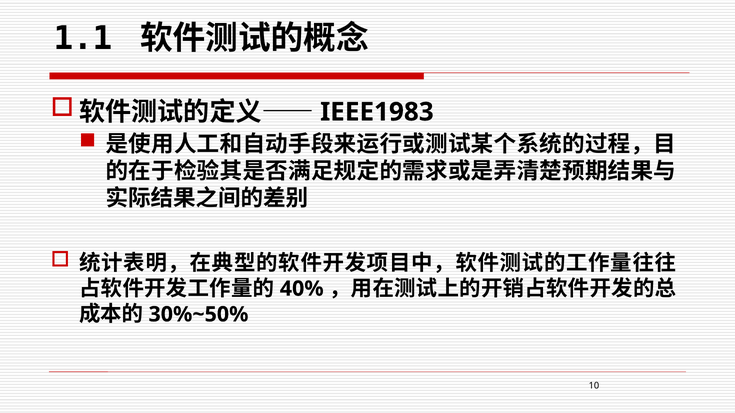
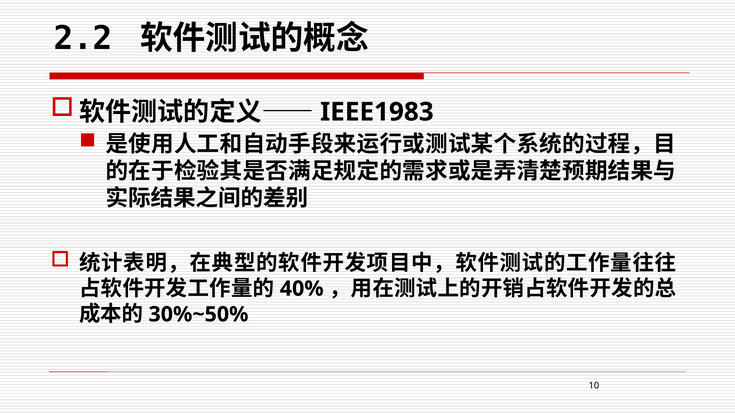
1.1: 1.1 -> 2.2 (83, 38)
